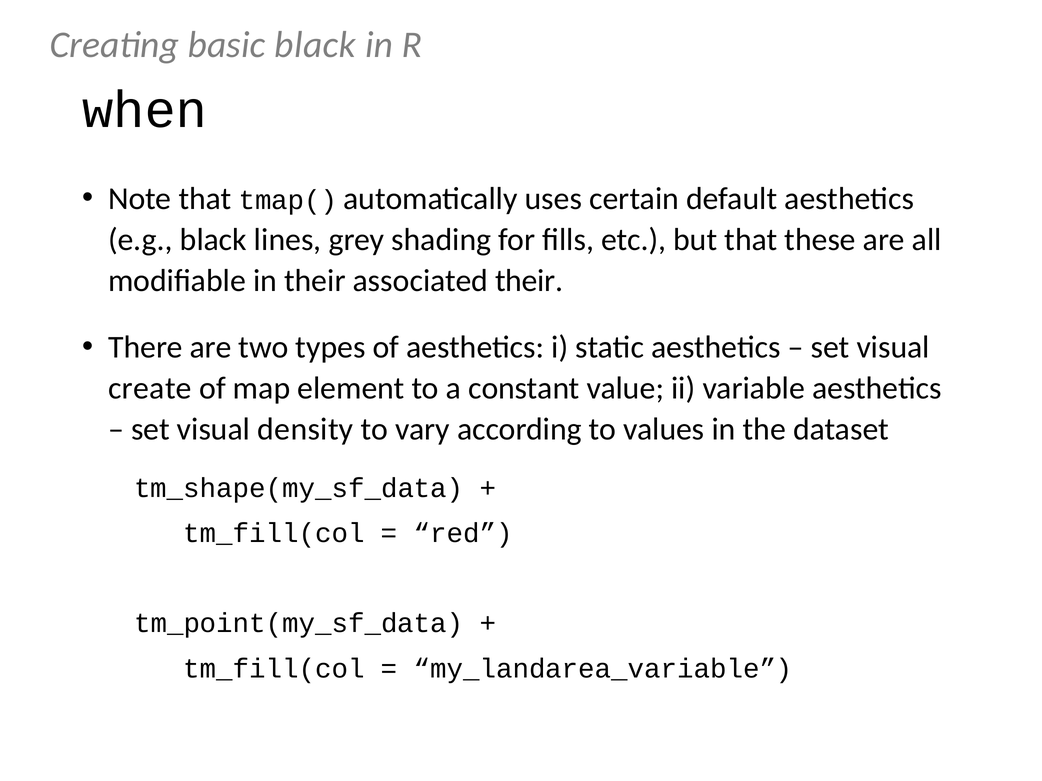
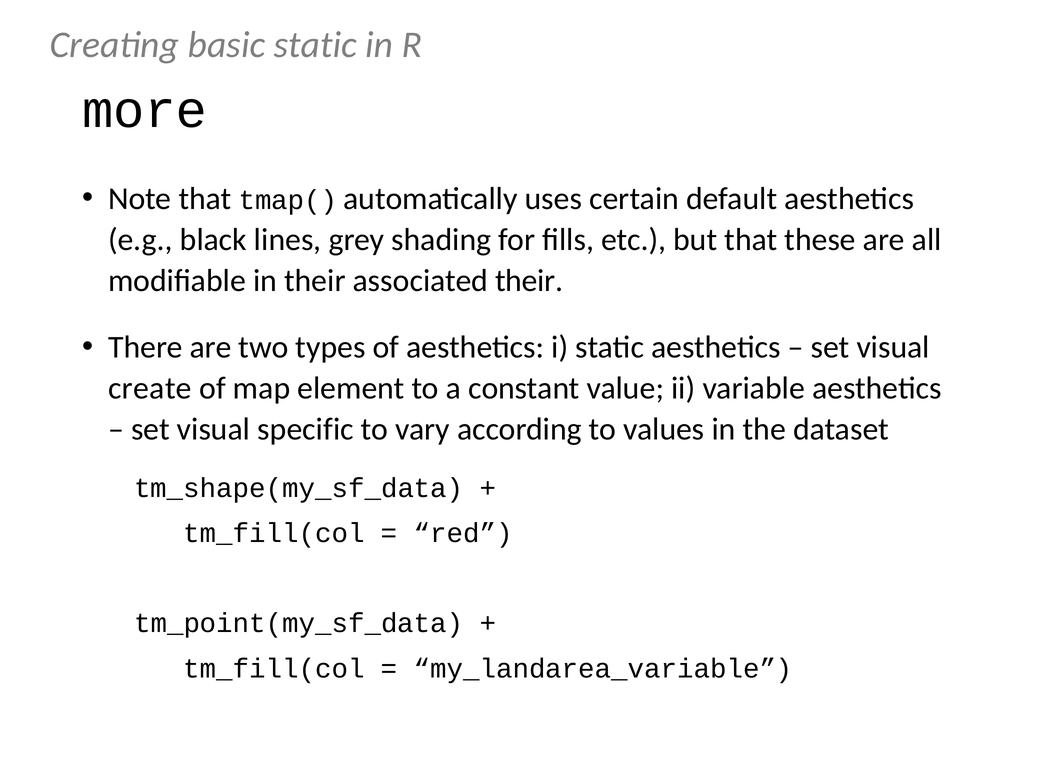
basic black: black -> static (315, 45)
when: when -> more (145, 110)
density: density -> specific (306, 429)
